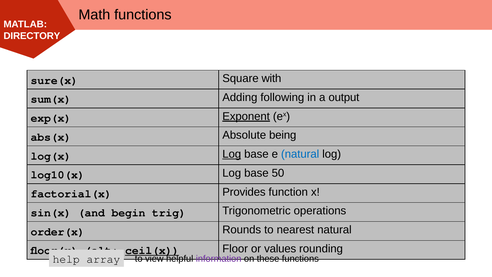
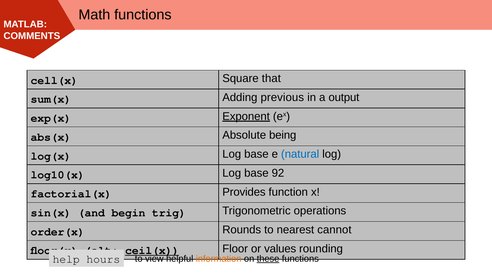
DIRECTORY: DIRECTORY -> COMMENTS (32, 36)
sure(x: sure(x -> cell(x (54, 80)
with: with -> that (271, 78)
following: following -> previous (282, 97)
Log underline: present -> none (232, 154)
50: 50 -> 92 (278, 173)
nearest natural: natural -> cannot (334, 230)
array: array -> hours (103, 259)
information colour: purple -> orange (219, 259)
these underline: none -> present (268, 259)
